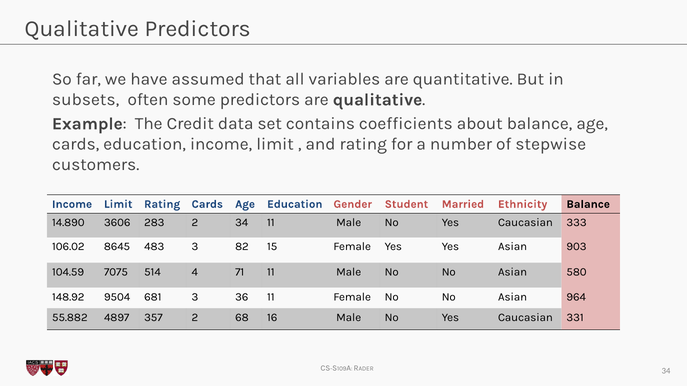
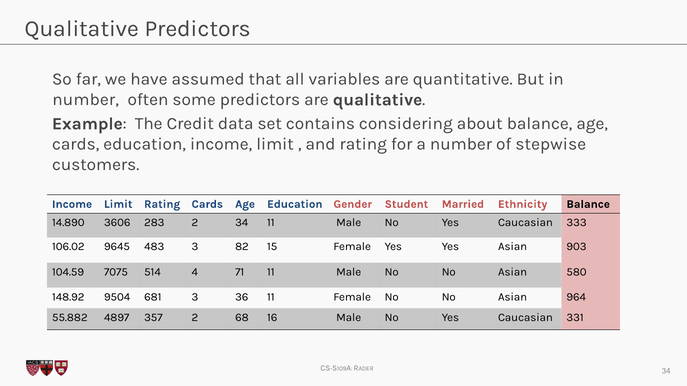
subsets: subsets -> number (86, 100)
coefficients: coefficients -> considering (406, 124)
8645: 8645 -> 9645 (117, 247)
